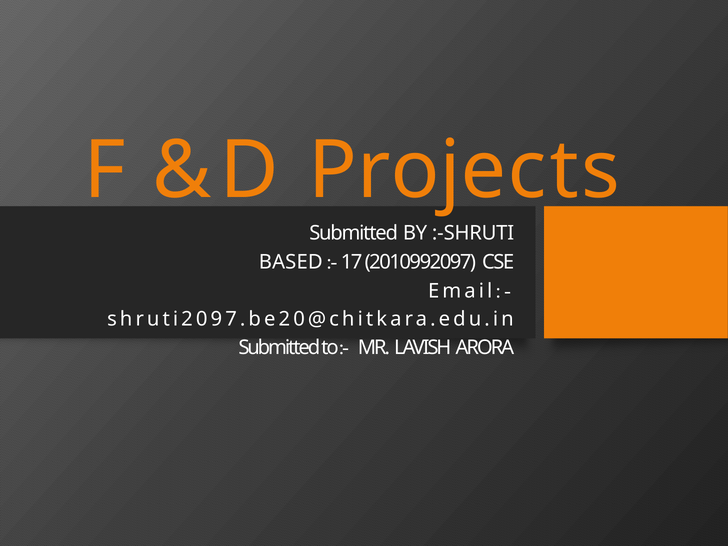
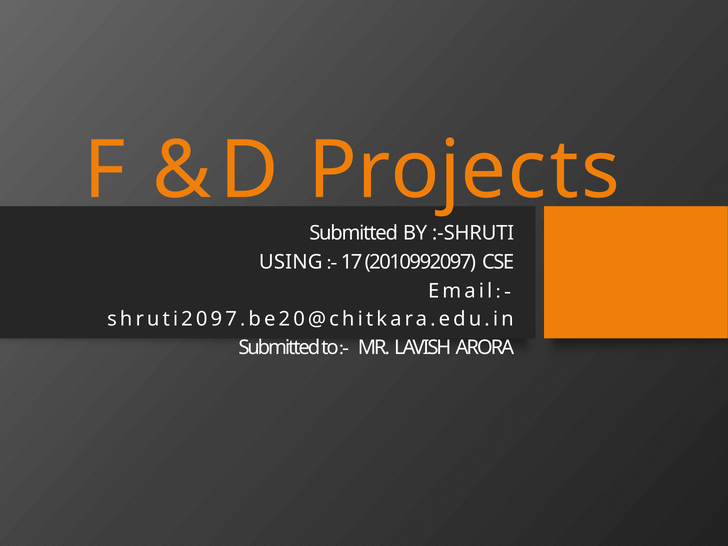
BASED: BASED -> USING (291, 262)
